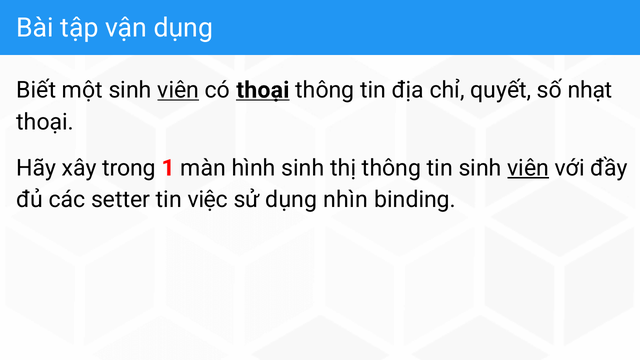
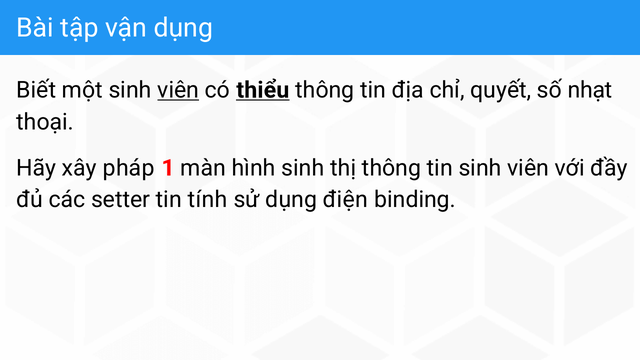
có thoại: thoại -> thiểu (263, 90)
trong: trong -> pháp (129, 168)
viên underline: present -> none (528, 168)
việc: việc -> tính (208, 200)
nhìn: nhìn -> điện (346, 200)
